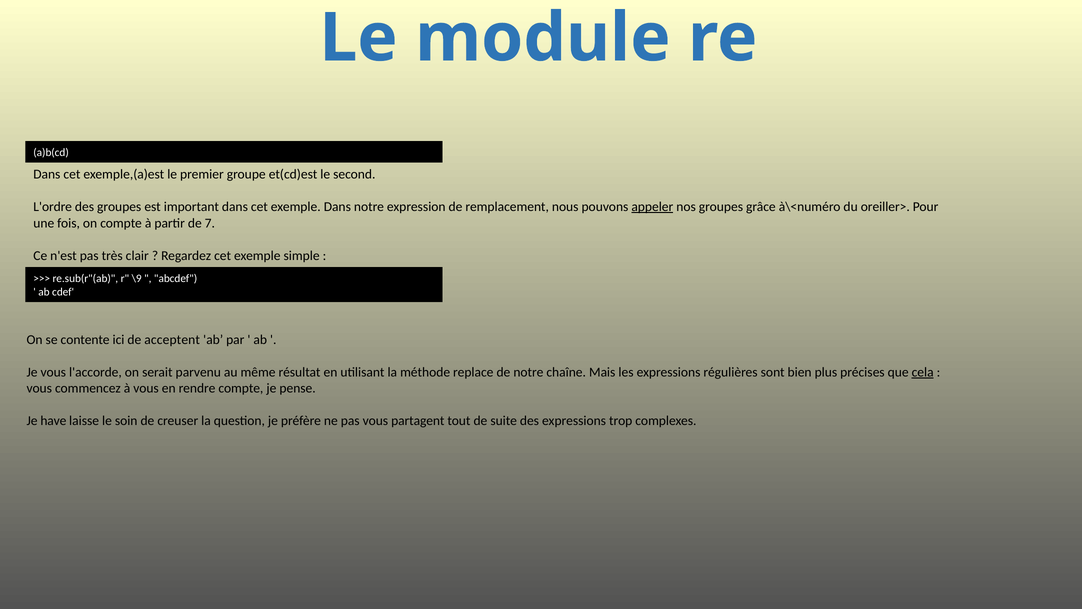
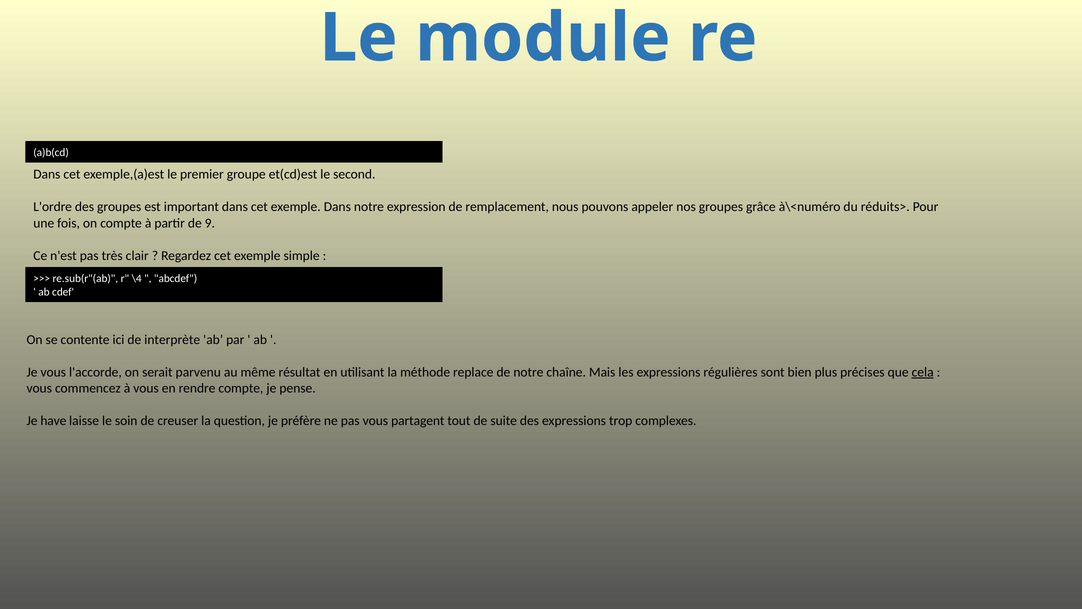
appeler underline: present -> none (652, 207)
oreiller>: oreiller> -> réduits> (885, 207)
7: 7 -> 9 (210, 223)
\9: \9 -> \4 (137, 278)
acceptent: acceptent -> interprète (172, 340)
